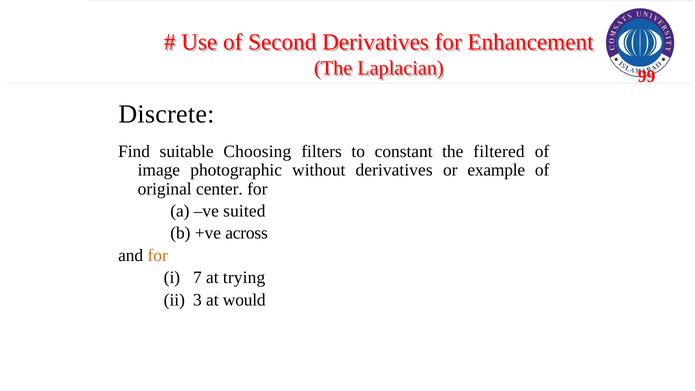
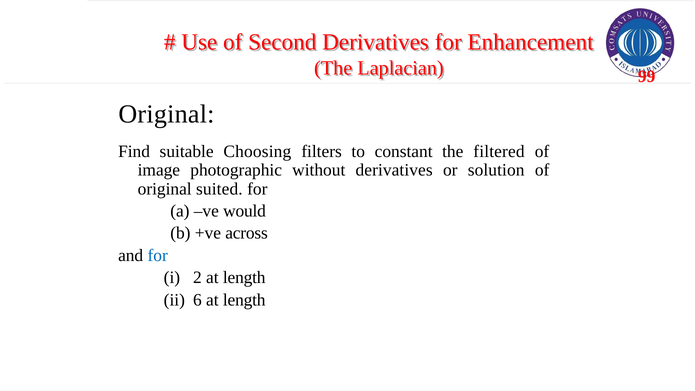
Discrete: Discrete -> Original (166, 114)
example: example -> solution (496, 170)
center: center -> suited (219, 189)
suited: suited -> would (245, 211)
for colour: orange -> blue (158, 255)
7: 7 -> 2 (197, 278)
trying: trying -> length (244, 278)
3: 3 -> 6 (197, 300)
would: would -> length (244, 300)
